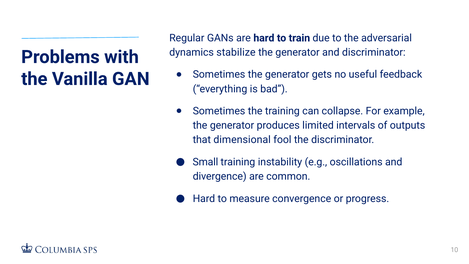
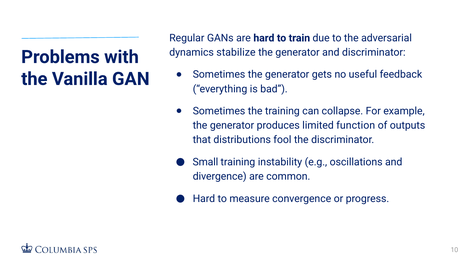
intervals: intervals -> function (356, 125)
dimensional: dimensional -> distributions (242, 140)
